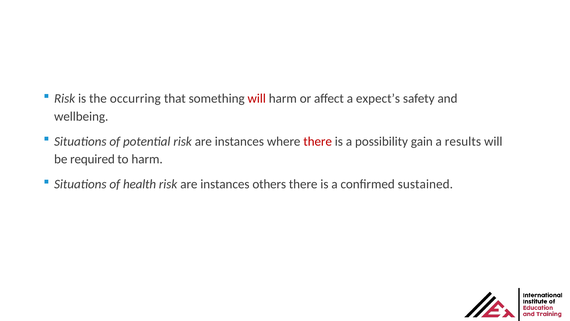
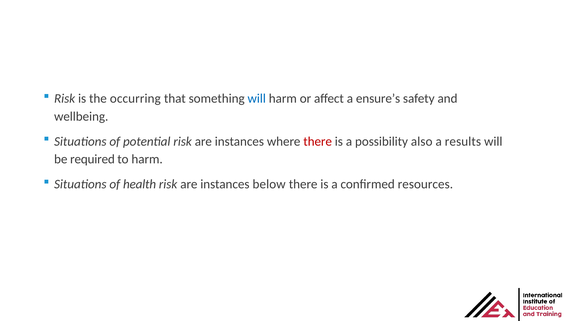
will colour: red -> blue (257, 98)
expect’s: expect’s -> ensure’s (378, 98)
gain: gain -> also (422, 141)
others: others -> below (269, 184)
sustained: sustained -> resources (425, 184)
